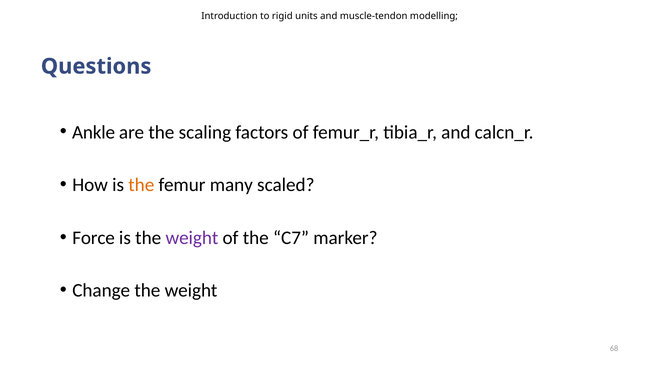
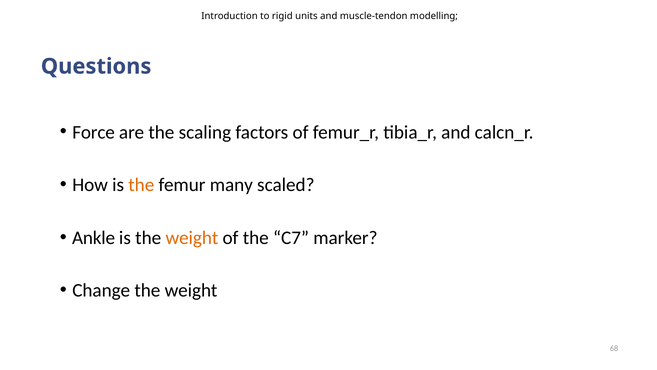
Ankle: Ankle -> Force (94, 132)
Force: Force -> Ankle (94, 238)
weight colour: purple -> orange (192, 238)
